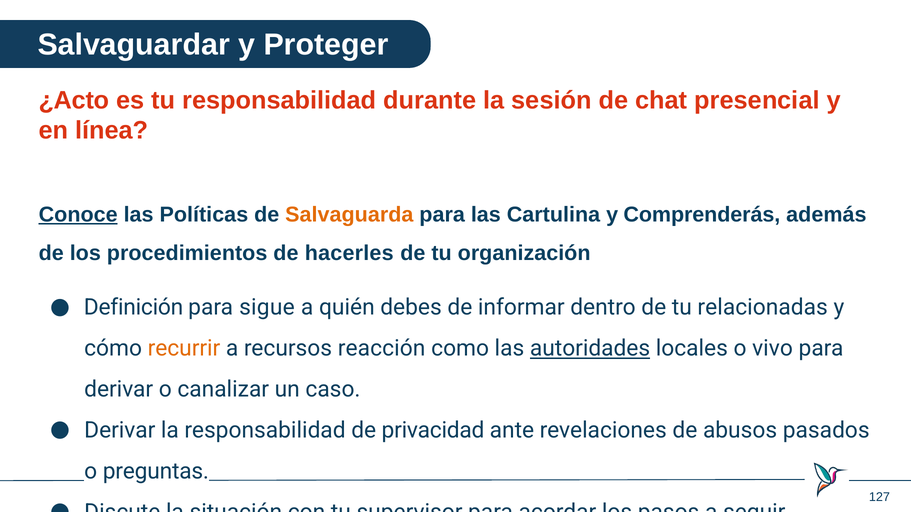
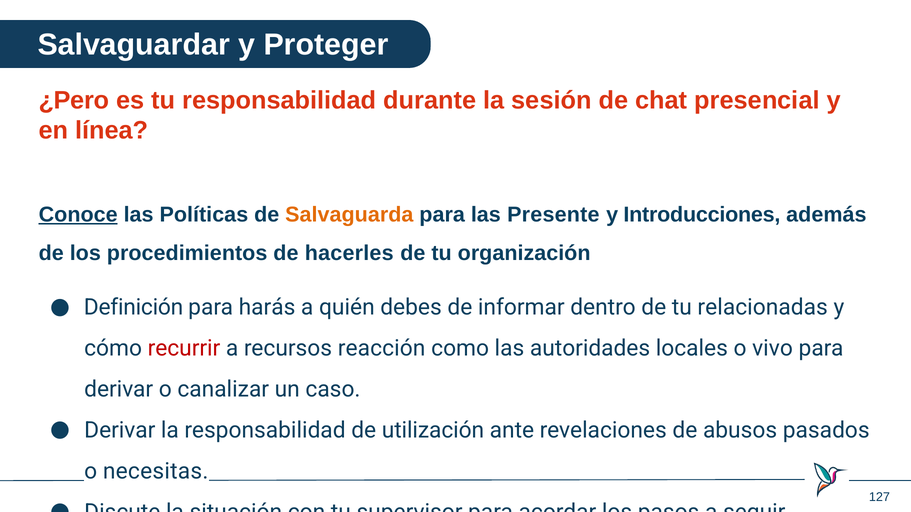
¿Acto: ¿Acto -> ¿Pero (74, 100)
Cartulina: Cartulina -> Presente (553, 215)
Comprenderás: Comprenderás -> Introducciones (702, 215)
sigue: sigue -> harás (267, 308)
recurrir colour: orange -> red (184, 349)
autoridades underline: present -> none (590, 349)
privacidad: privacidad -> utilización (433, 431)
preguntas: preguntas -> necesitas (156, 472)
